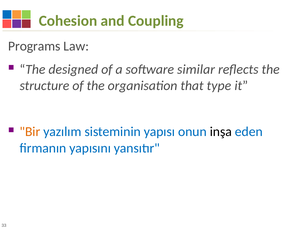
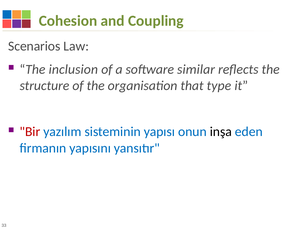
Programs: Programs -> Scenarios (34, 46)
designed: designed -> inclusion (73, 69)
Bir colour: orange -> red (30, 132)
